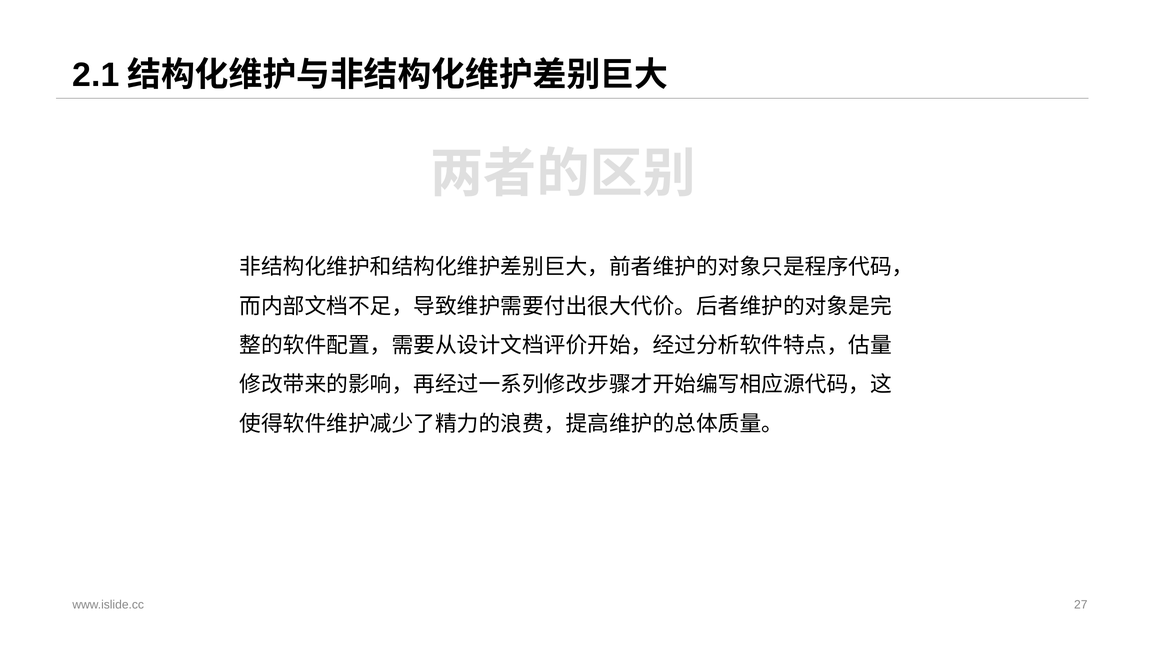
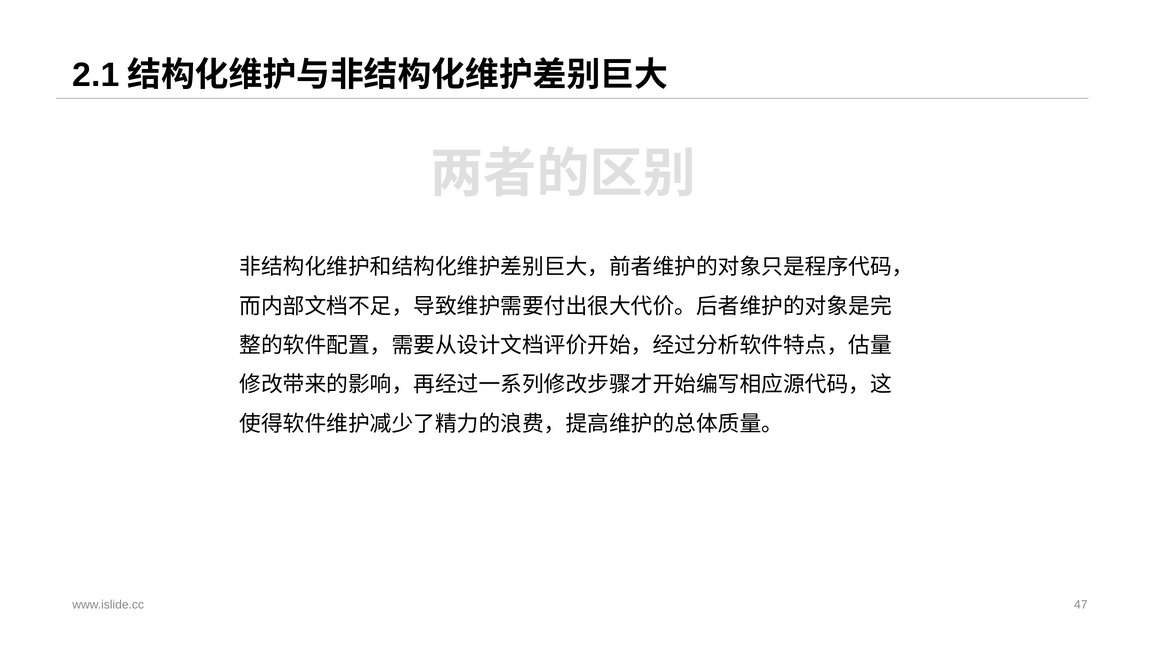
27: 27 -> 47 (1081, 604)
